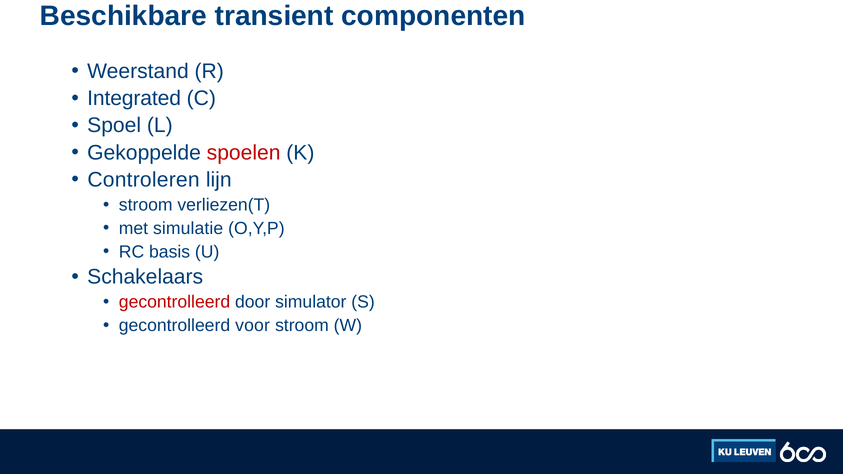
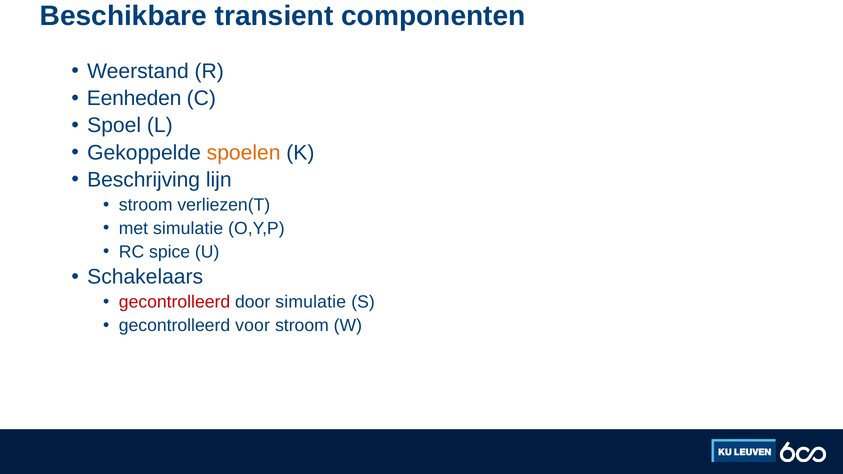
Integrated: Integrated -> Eenheden (134, 98)
spoelen colour: red -> orange (244, 153)
Controleren: Controleren -> Beschrijving (144, 180)
basis: basis -> spice (170, 252)
door simulator: simulator -> simulatie (311, 302)
